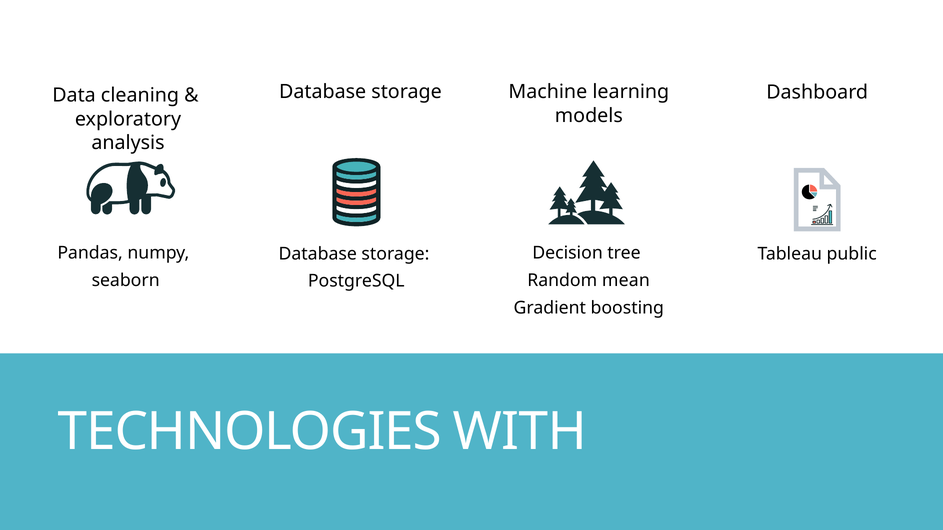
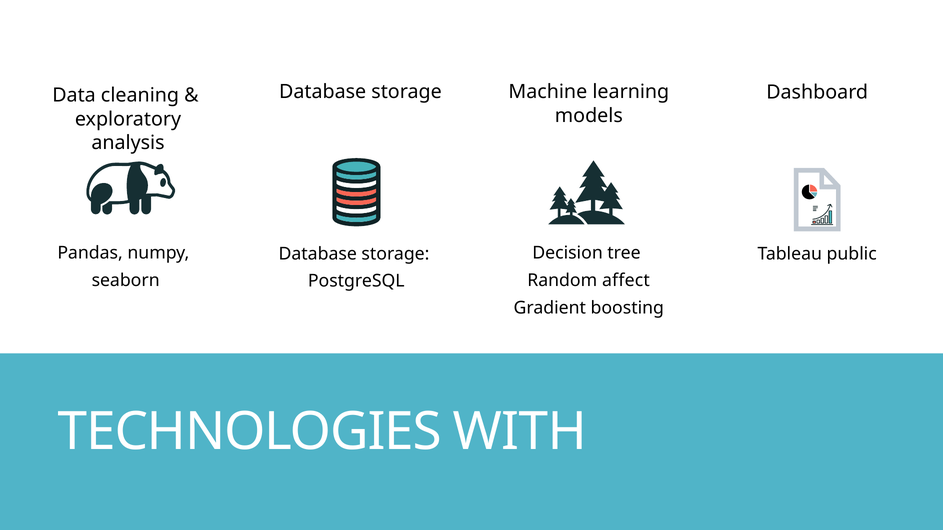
mean: mean -> affect (626, 281)
